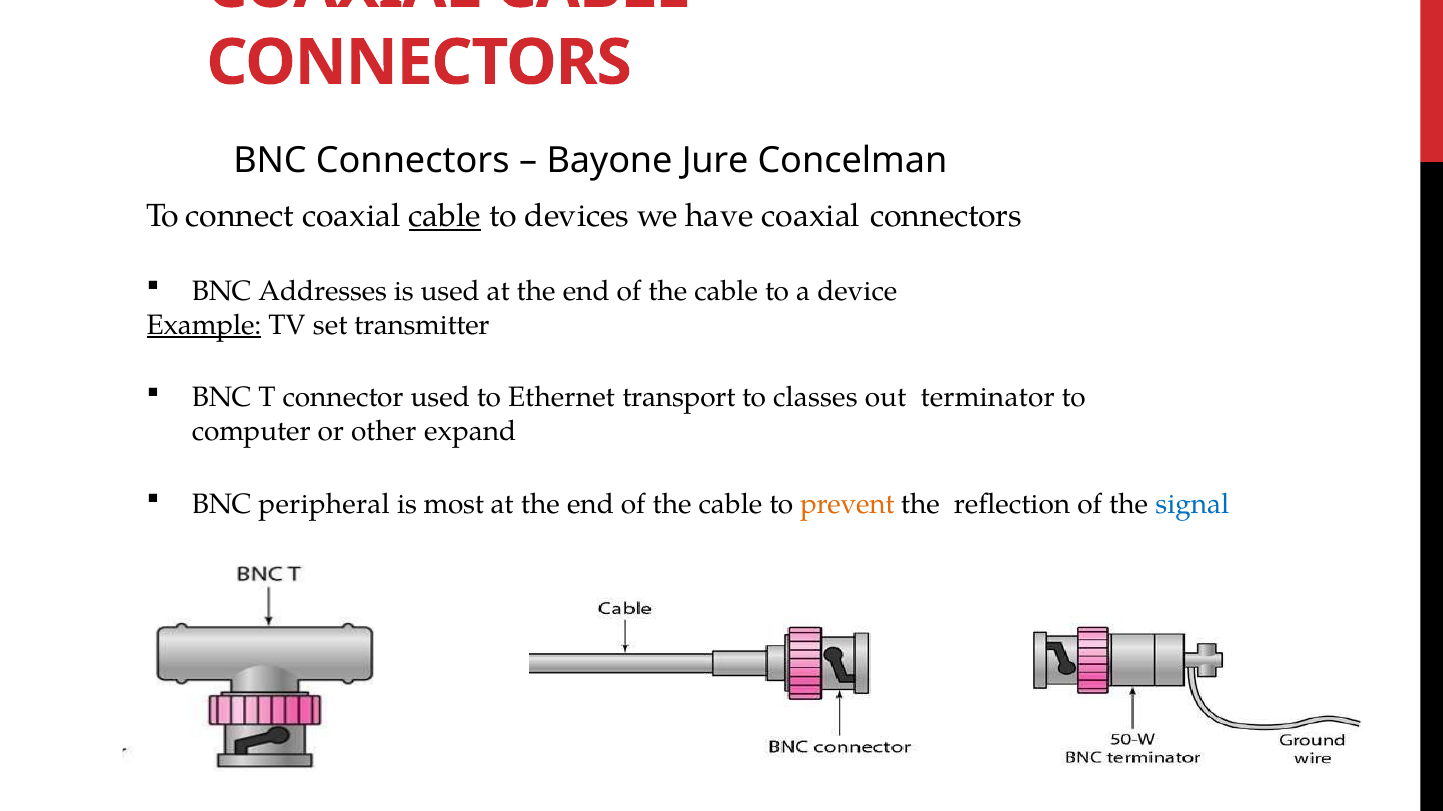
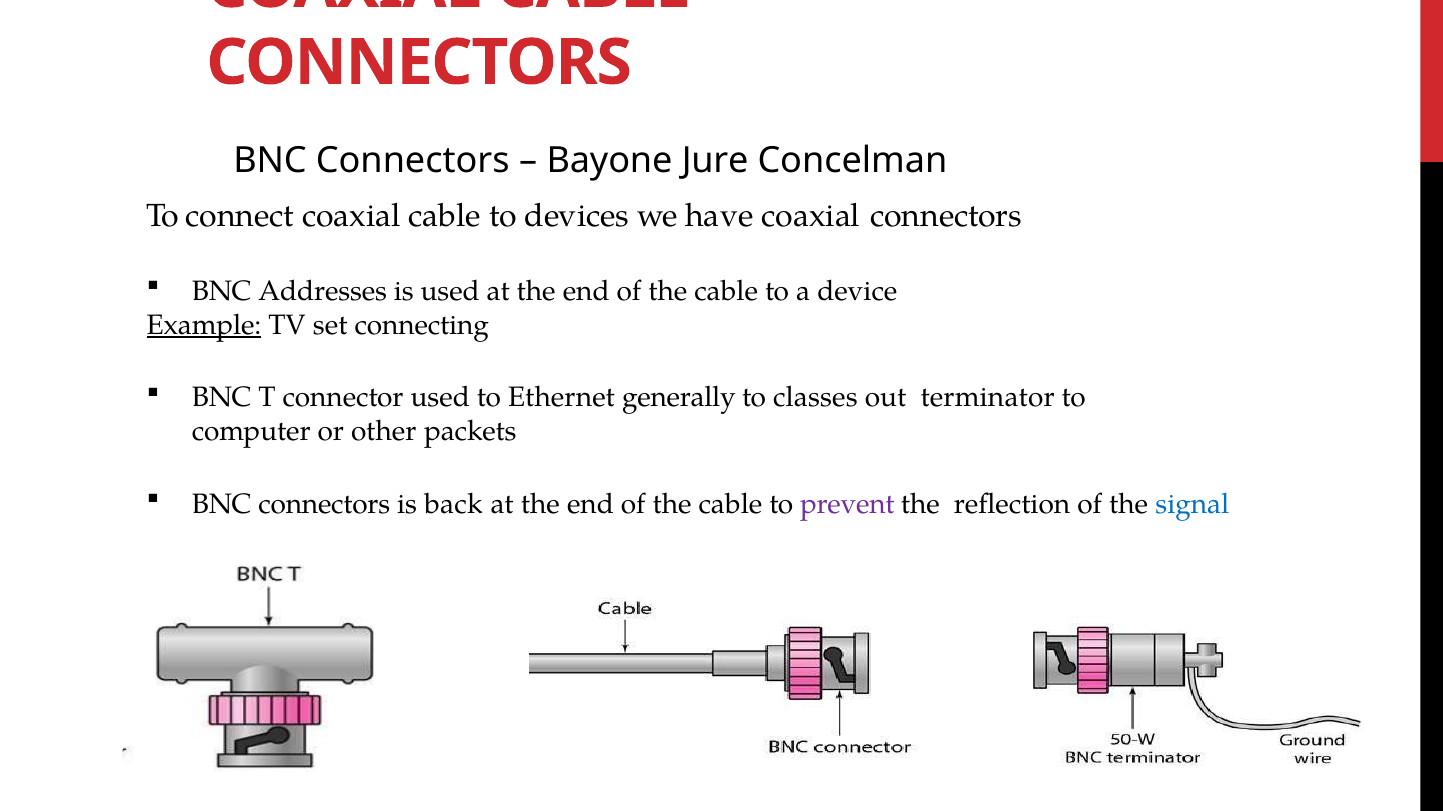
cable underline: present -> none (445, 216)
transmitter: transmitter -> connecting (422, 325)
transport: transport -> generally (679, 398)
expand: expand -> packets (470, 432)
peripheral: peripheral -> connectors (324, 504)
most: most -> back (454, 504)
prevent colour: orange -> purple (847, 504)
